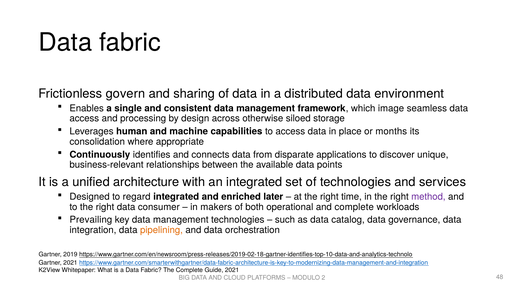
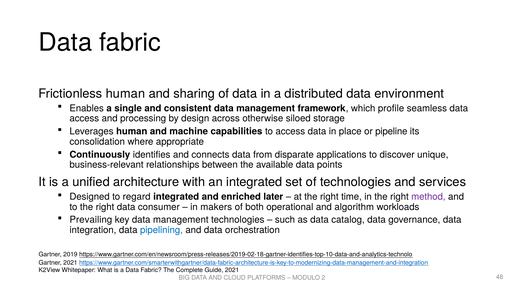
Frictionless govern: govern -> human (125, 94)
image: image -> profile (391, 108)
months: months -> pipeline (391, 131)
and complete: complete -> algorithm (354, 207)
pipelining colour: orange -> blue (161, 230)
